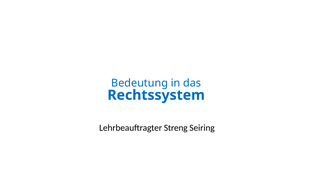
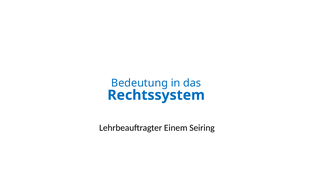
Streng: Streng -> Einem (176, 127)
